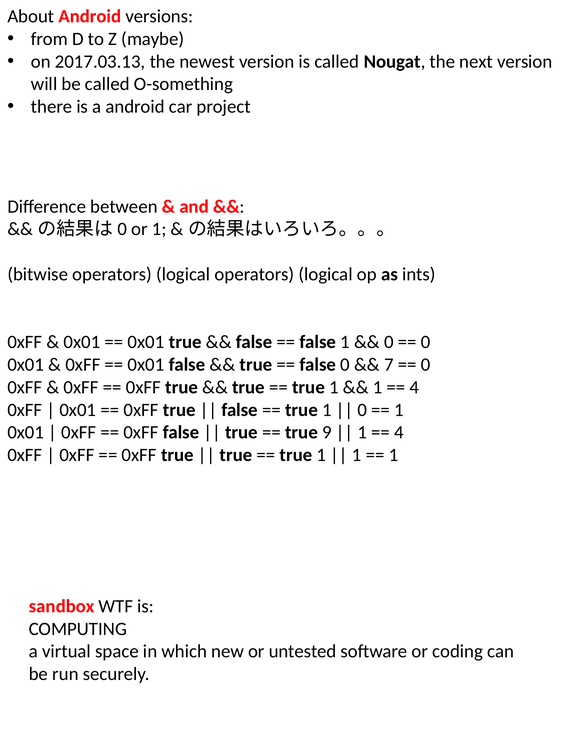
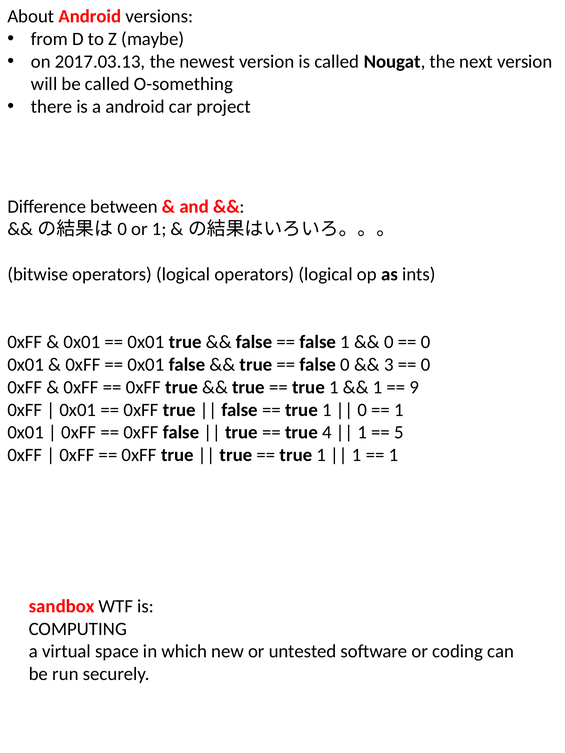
7: 7 -> 3 (389, 365)
4: 4 -> 9 (414, 387)
9: 9 -> 4 (327, 433)
4: 4 -> 5 (399, 433)
